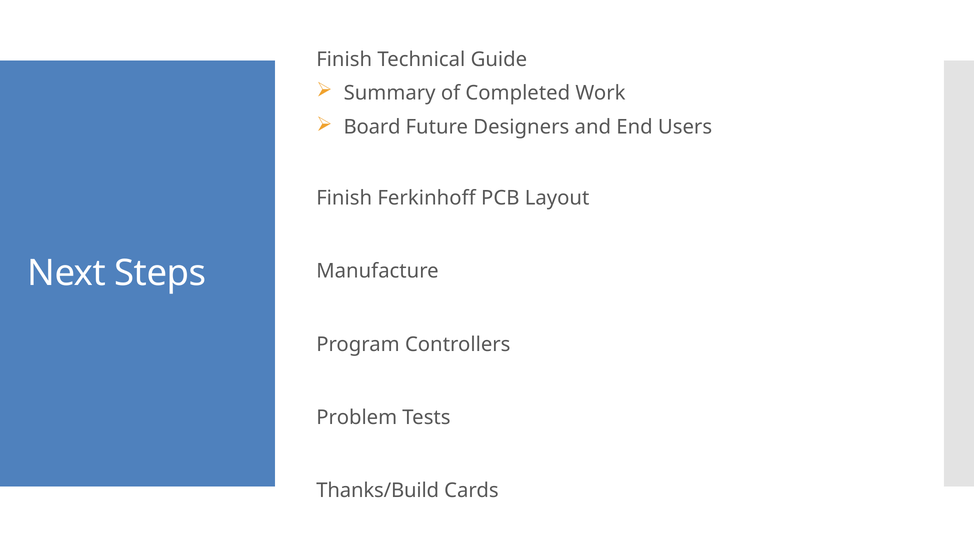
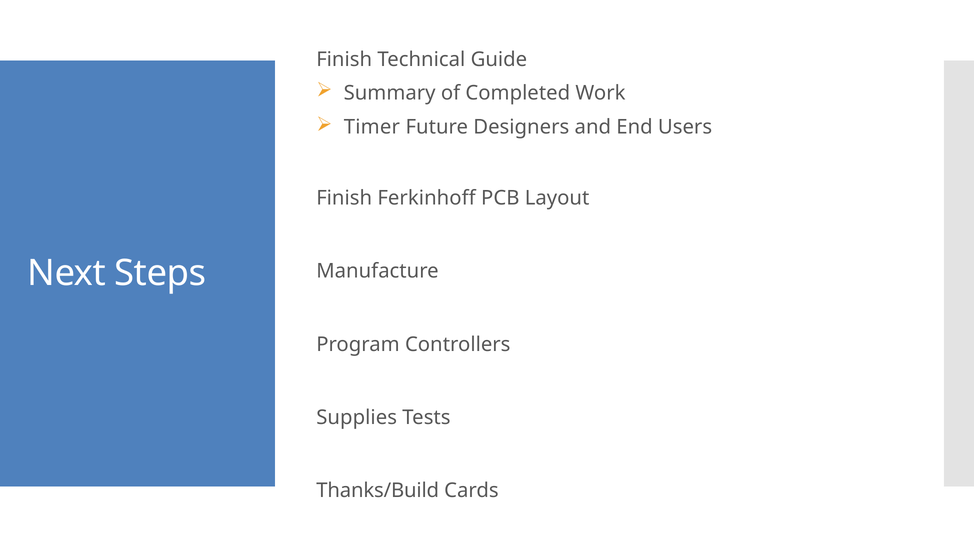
Board: Board -> Timer (372, 127)
Problem: Problem -> Supplies (357, 417)
